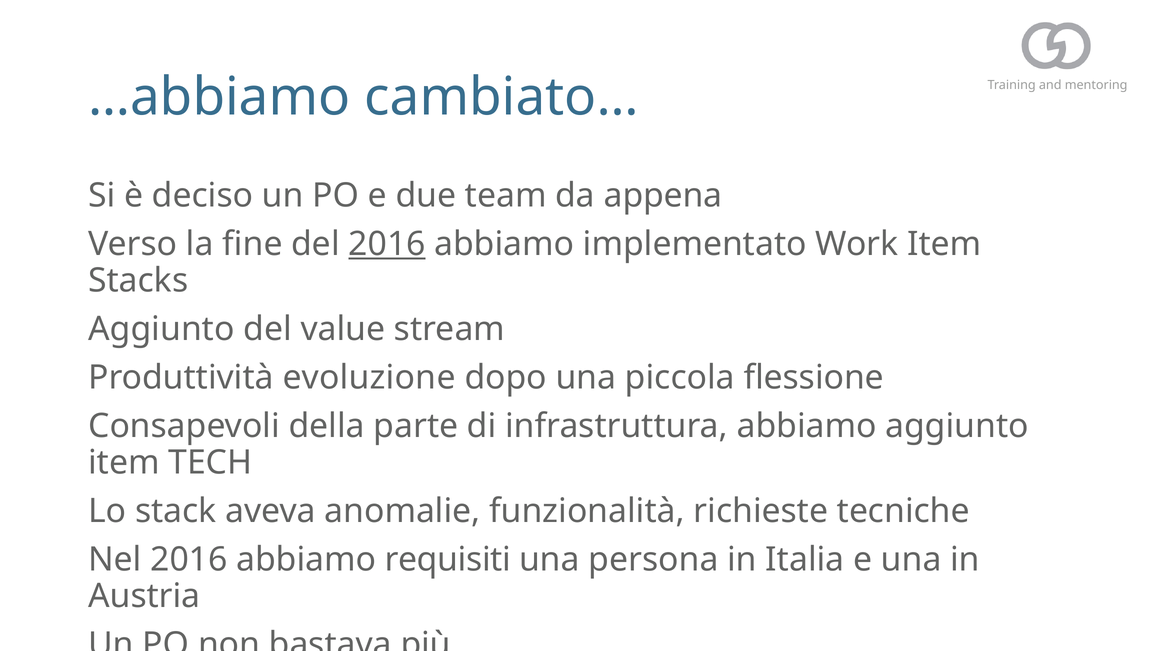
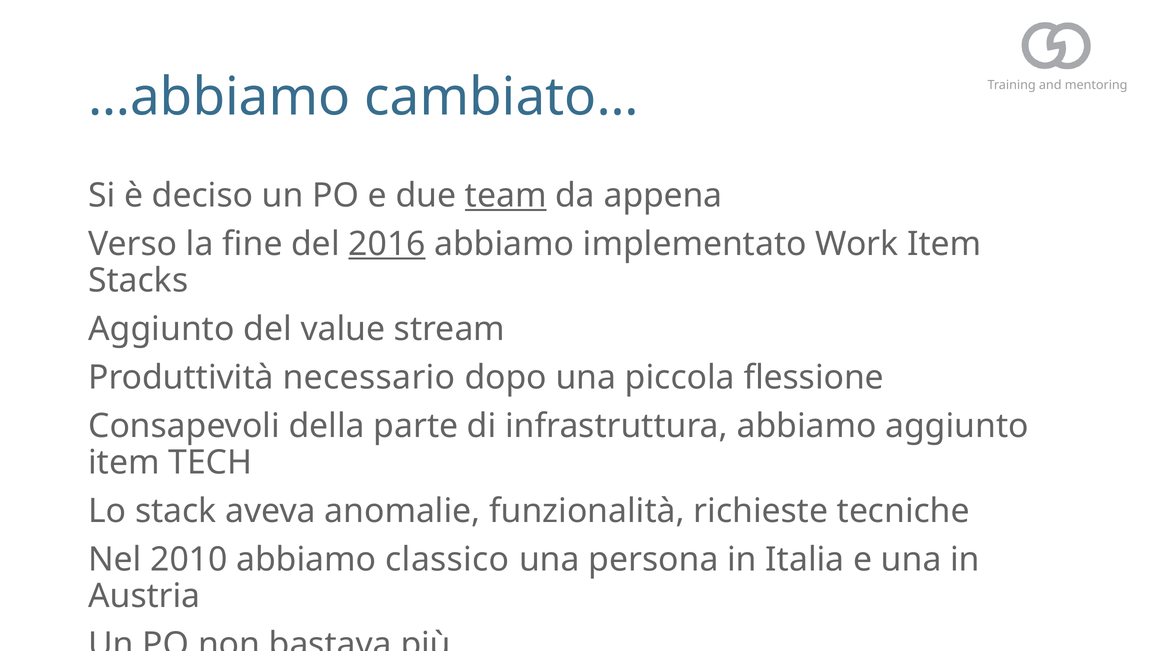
team underline: none -> present (506, 196)
evoluzione: evoluzione -> necessario (369, 378)
Nel 2016: 2016 -> 2010 (189, 560)
requisiti: requisiti -> classico (447, 560)
